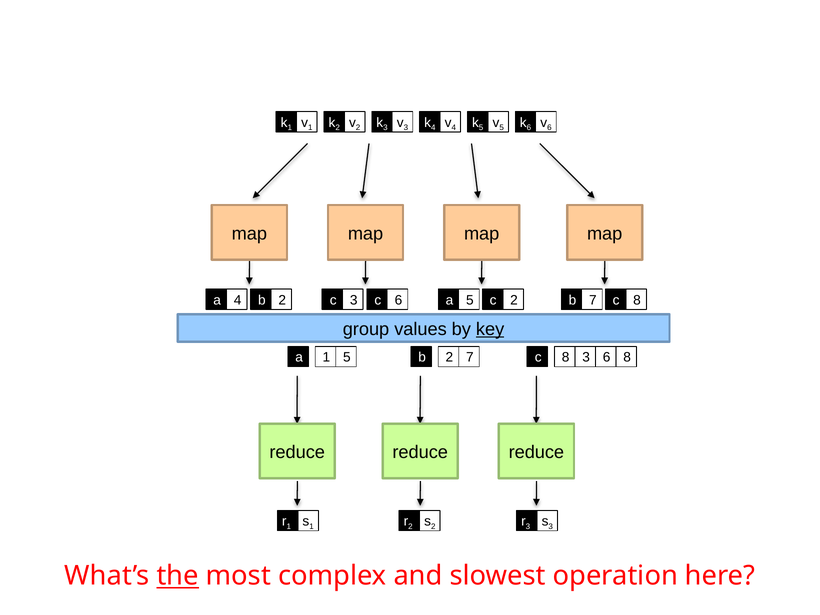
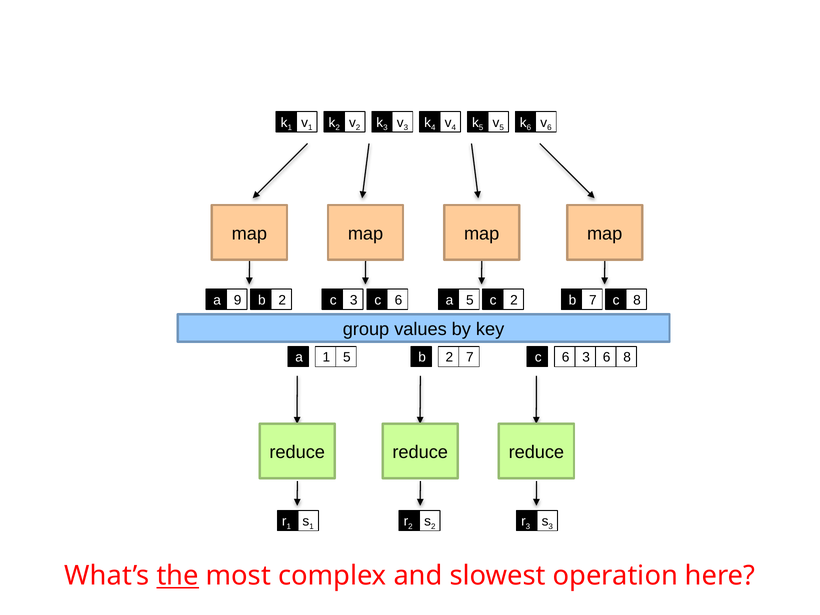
a 4: 4 -> 9 (238, 300)
key underline: present -> none (490, 329)
c 8: 8 -> 6 (566, 357)
